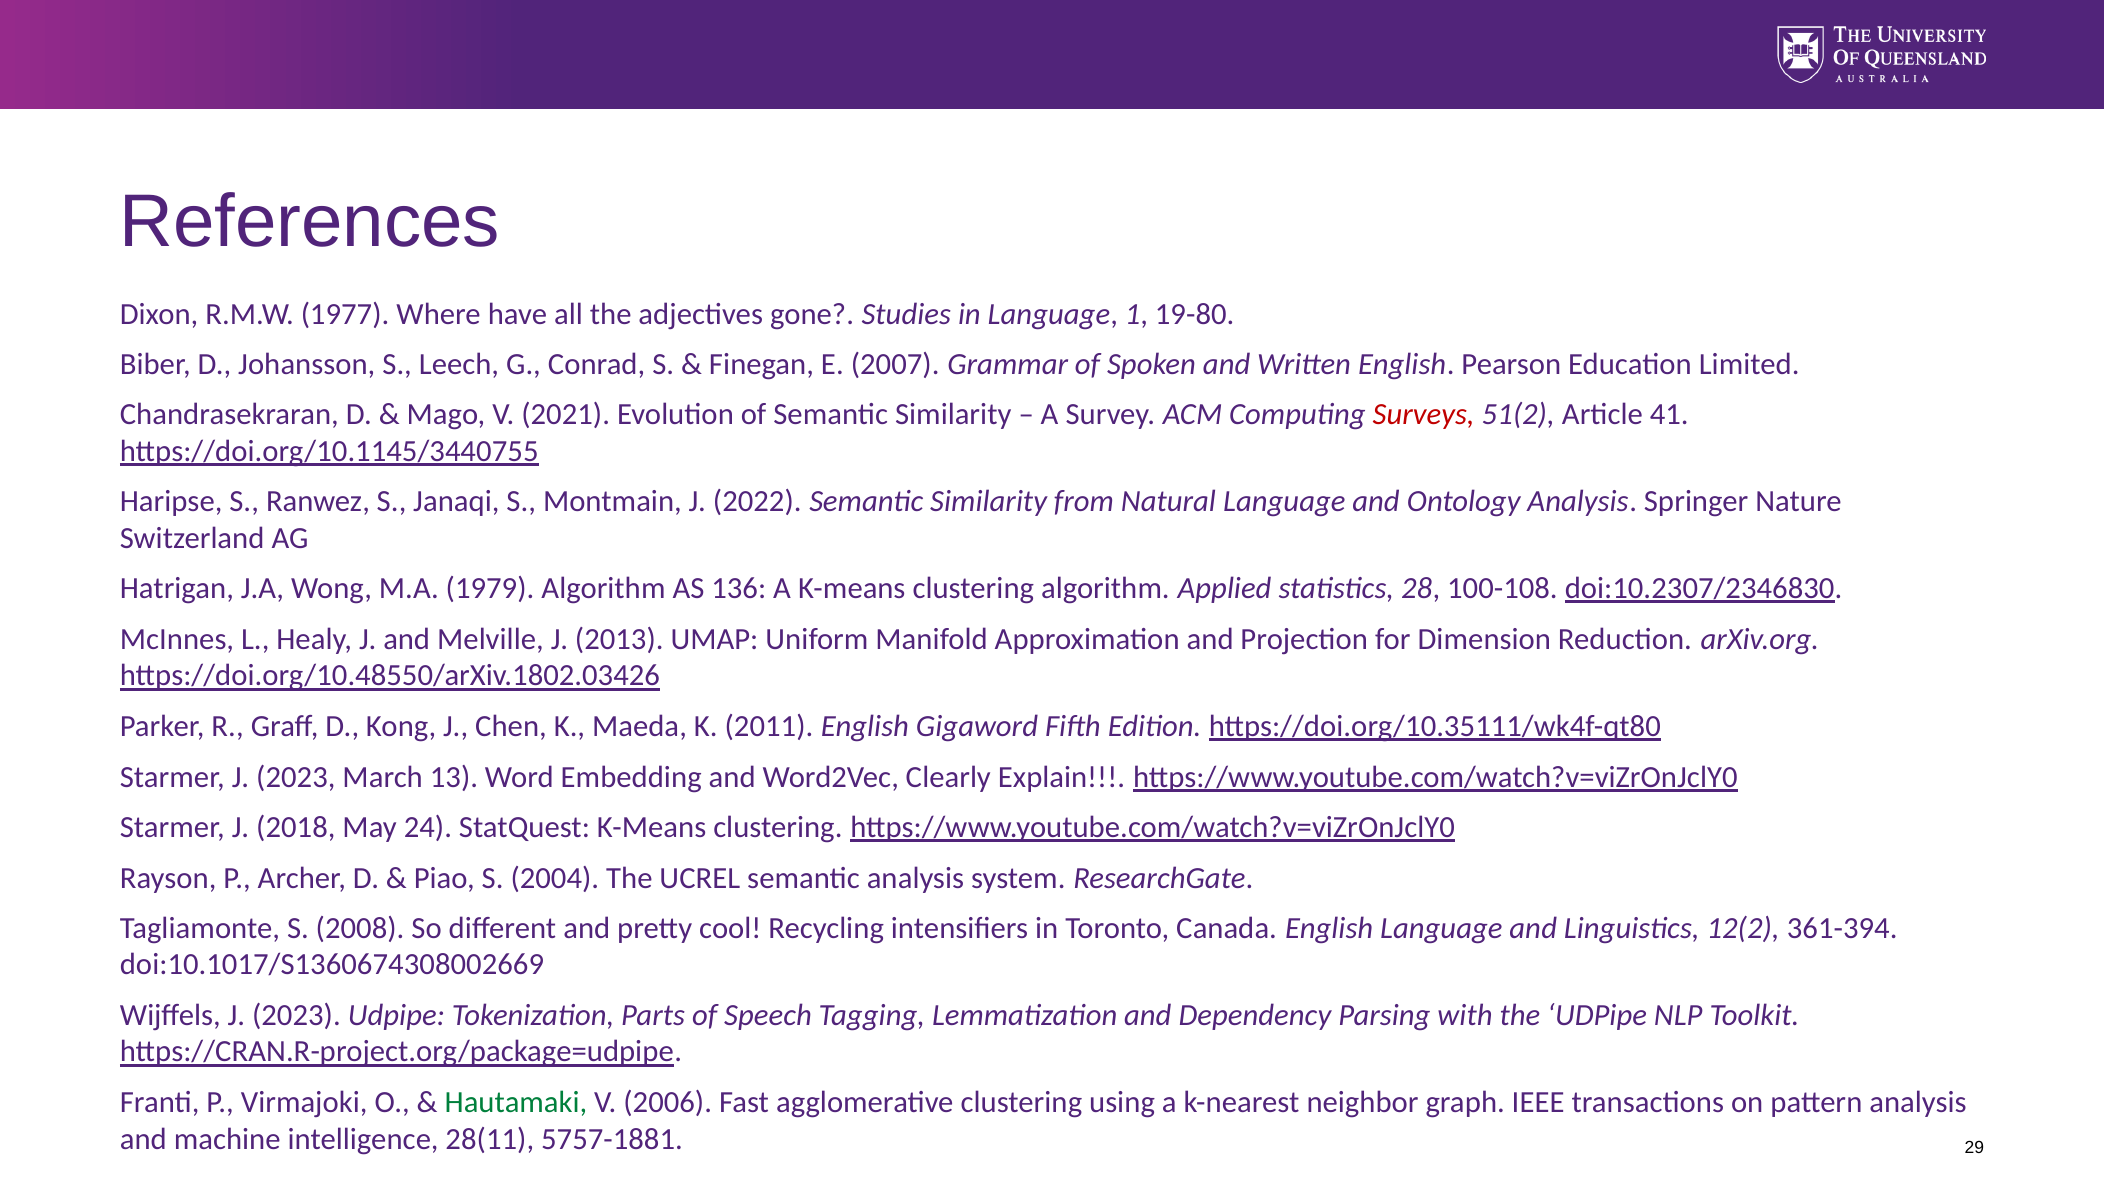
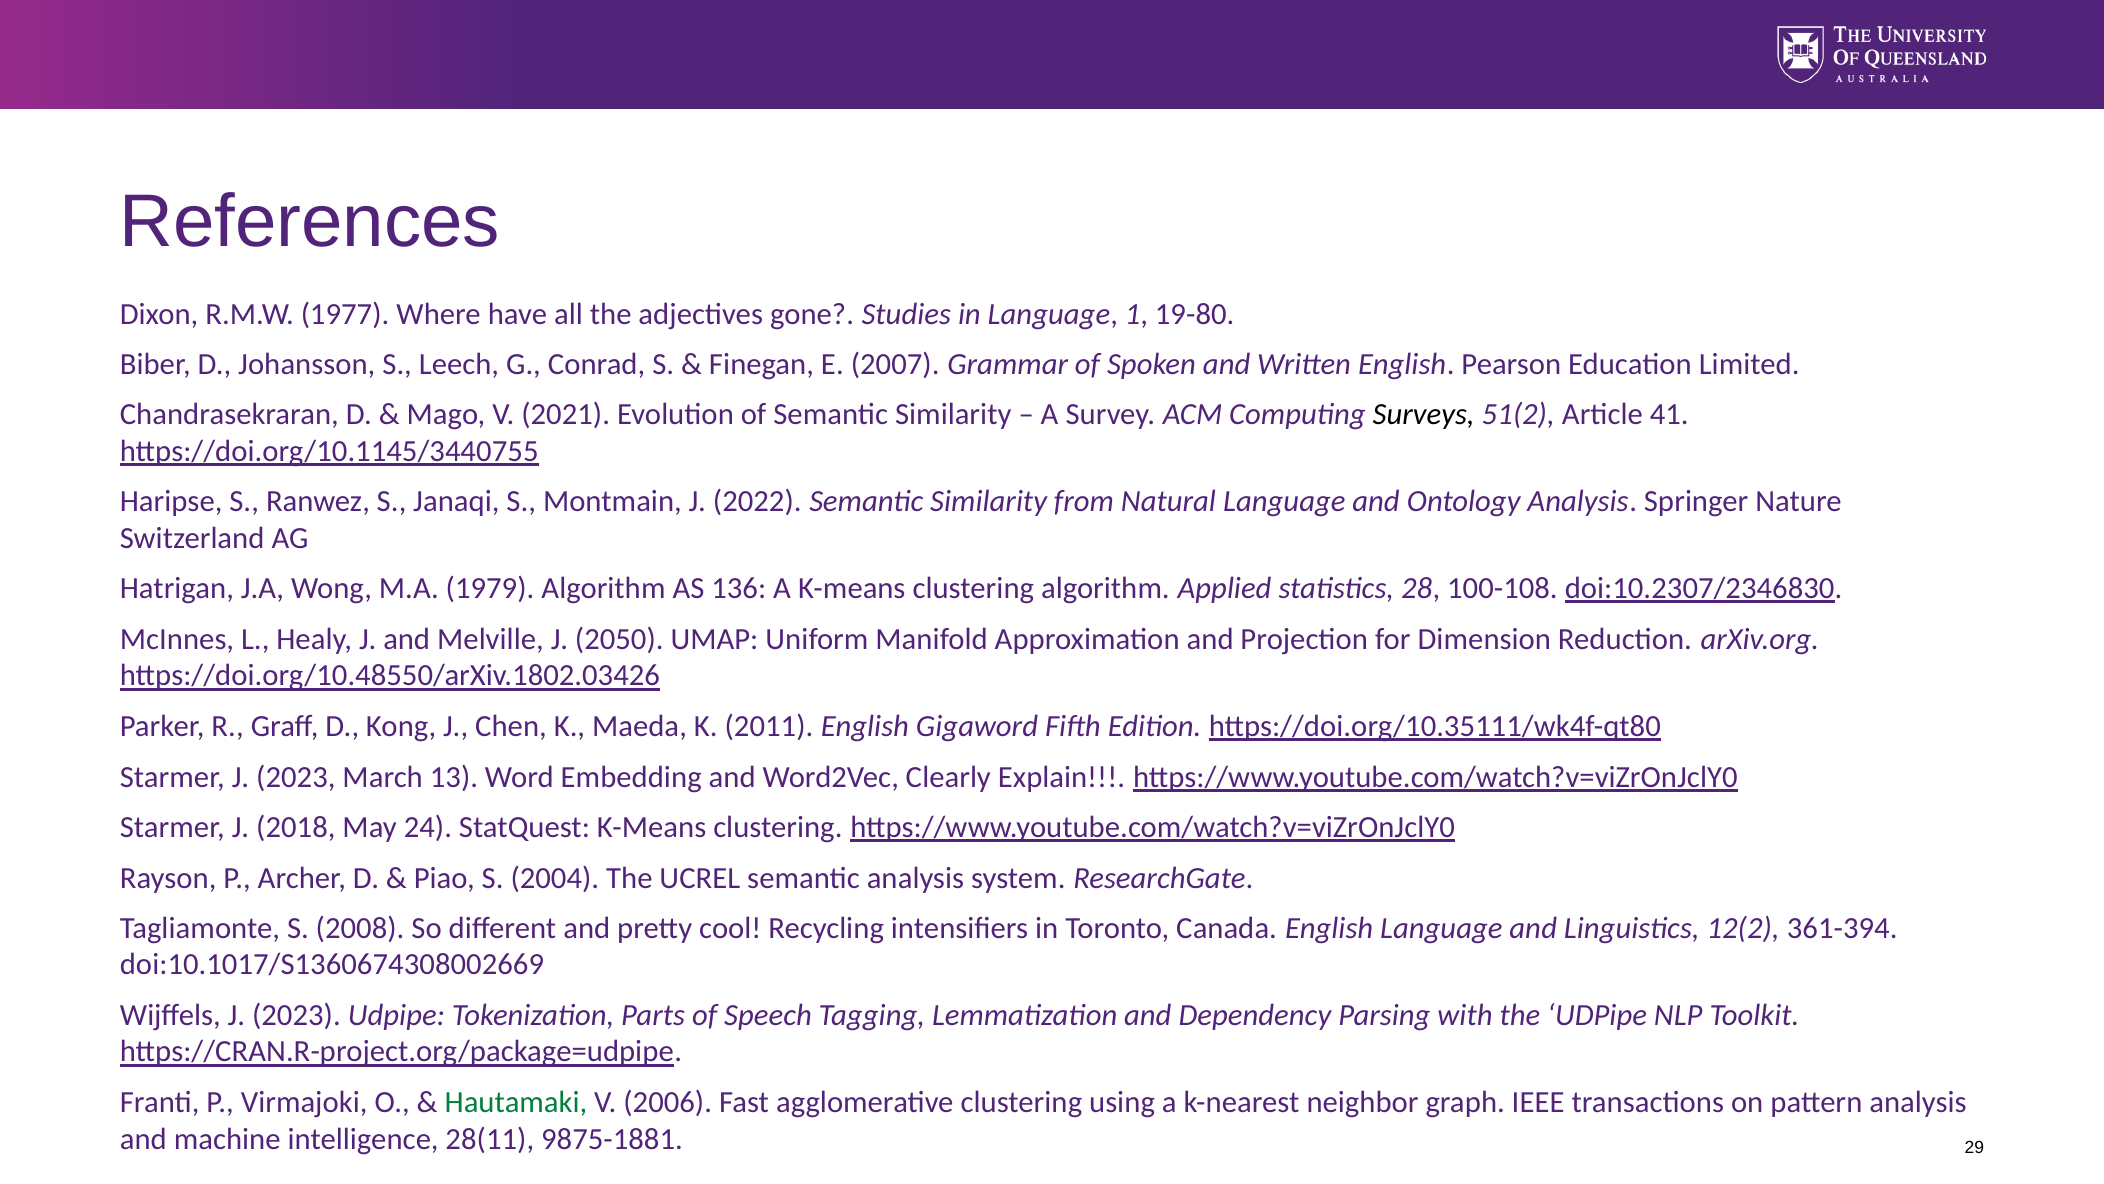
Surveys colour: red -> black (1424, 414)
2013: 2013 -> 2050 (619, 639)
5757-1881: 5757-1881 -> 9875-1881 (612, 1139)
